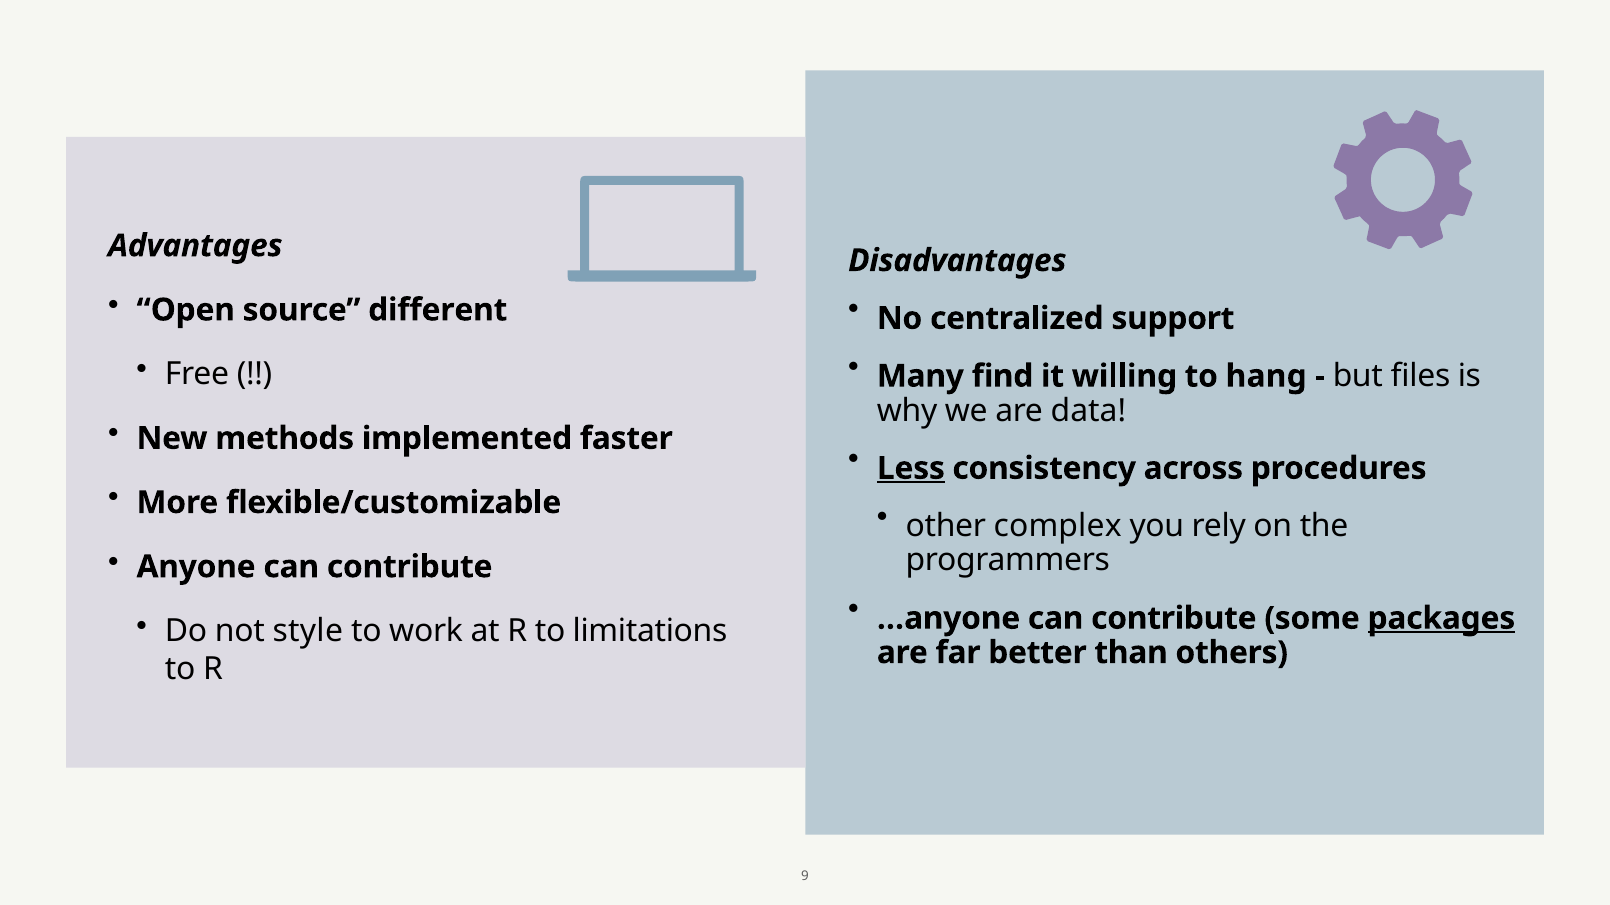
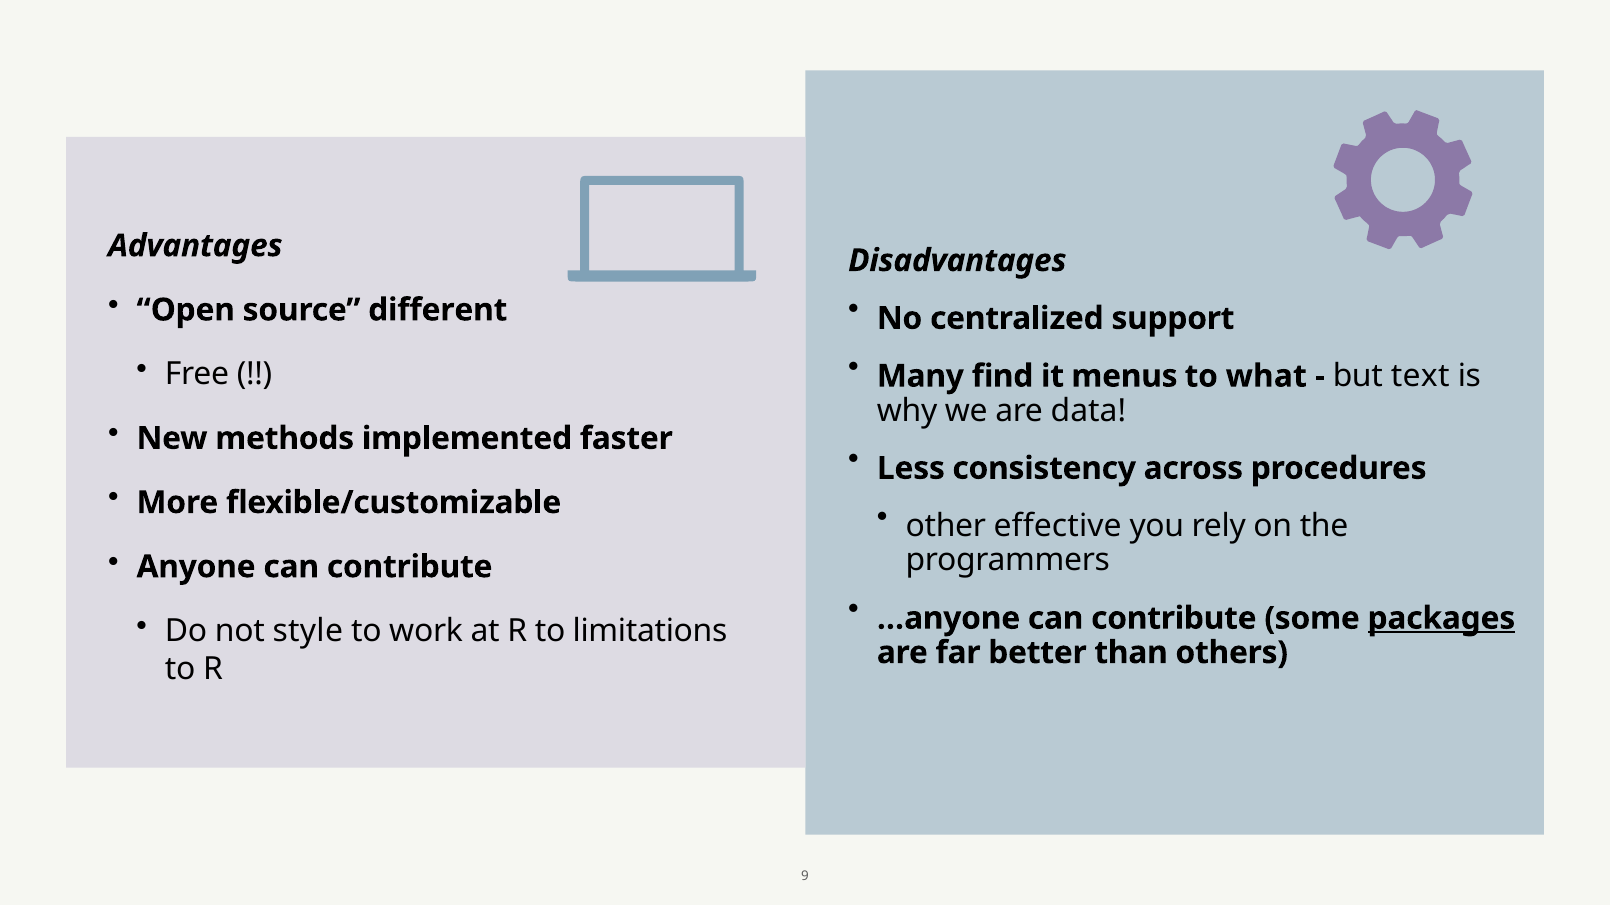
willing: willing -> menus (1124, 376)
hang: hang -> what (1266, 376)
files: files -> text (1420, 376)
Less underline: present -> none (911, 469)
complex: complex -> effective (1058, 526)
